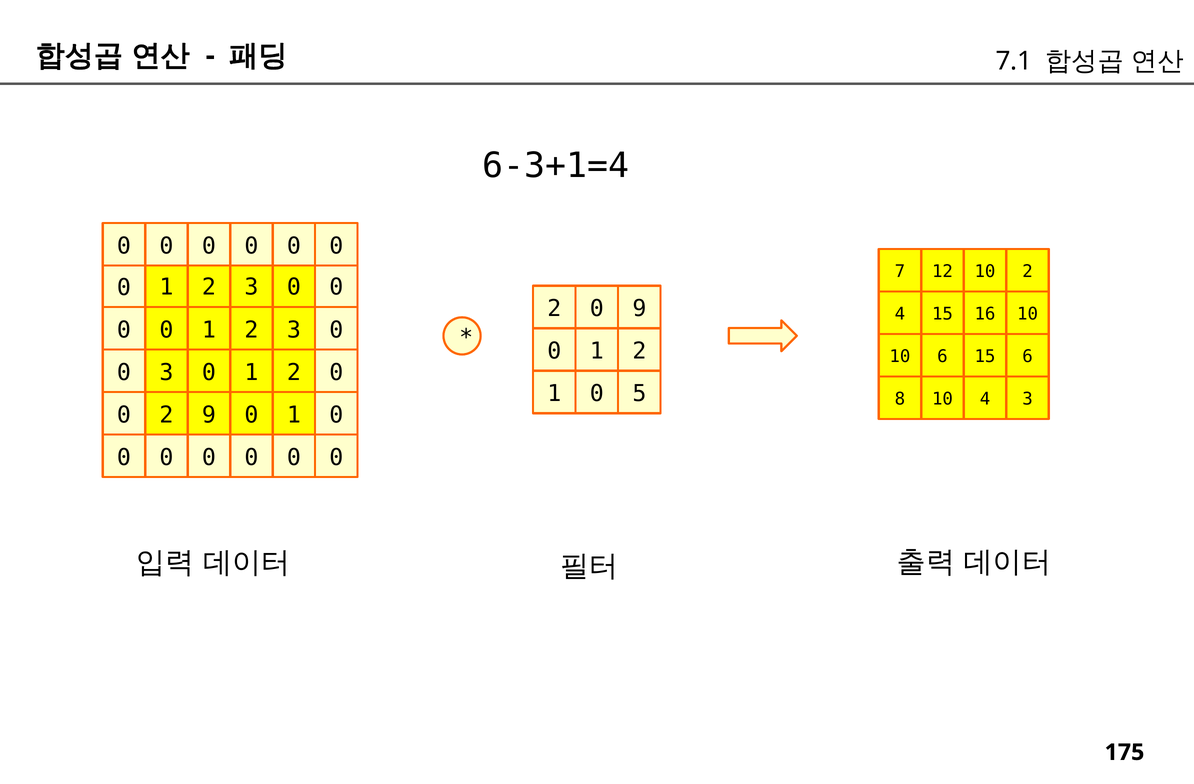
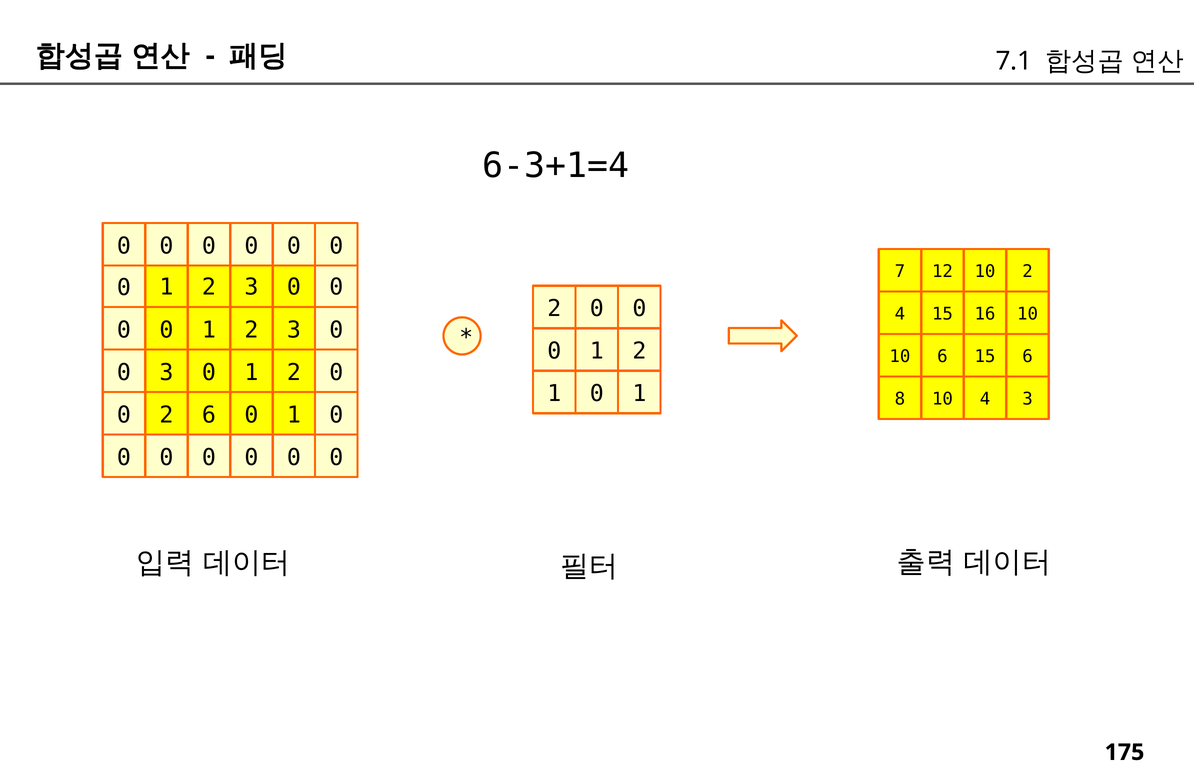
2 0 9: 9 -> 0 (639, 309)
1 0 5: 5 -> 1 (639, 394)
2 9: 9 -> 6 (209, 415)
